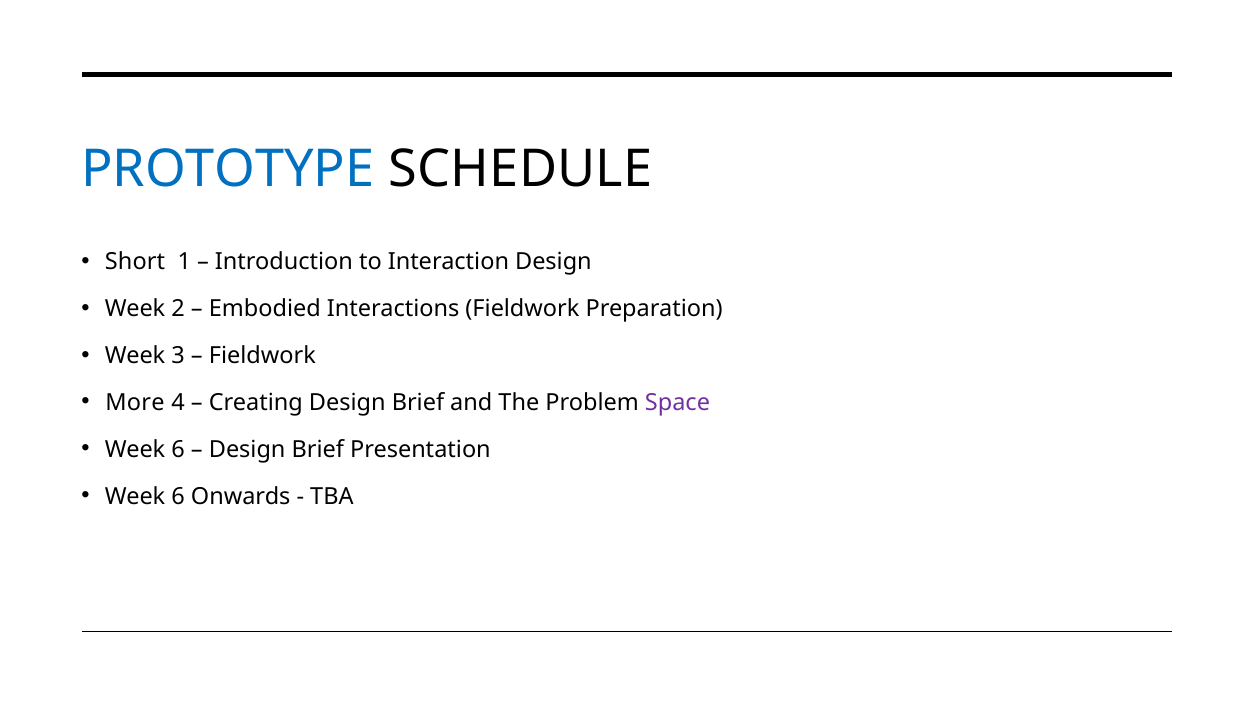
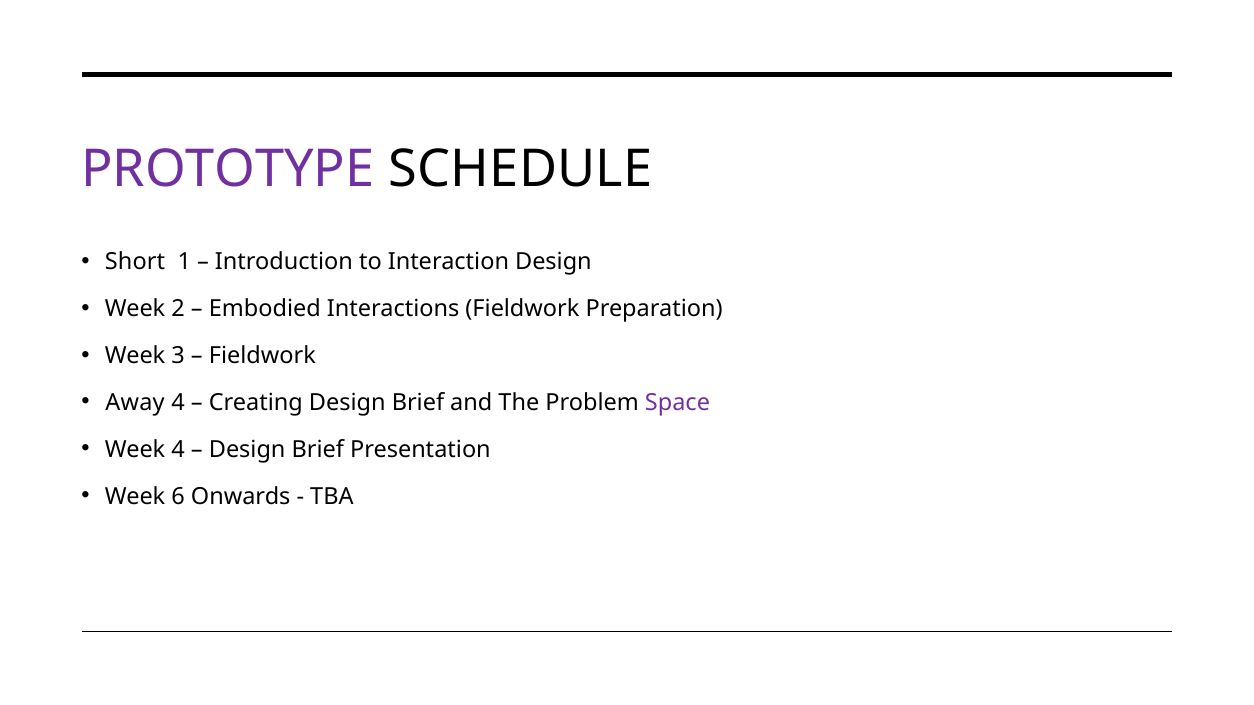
PROTOTYPE colour: blue -> purple (228, 169)
More: More -> Away (135, 403)
6: 6 -> 4 (178, 450)
